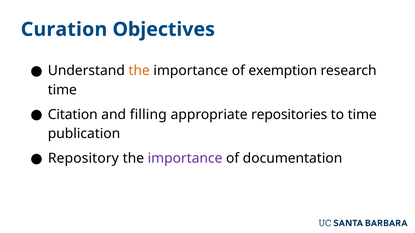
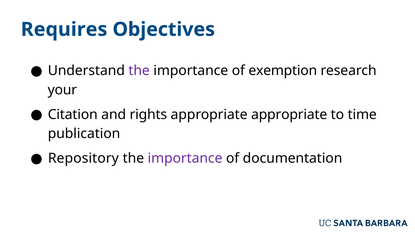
Curation: Curation -> Requires (64, 29)
the colour: orange -> purple (139, 71)
time: time -> your (62, 90)
filling: filling -> rights (148, 115)
appropriate repositories: repositories -> appropriate (289, 115)
